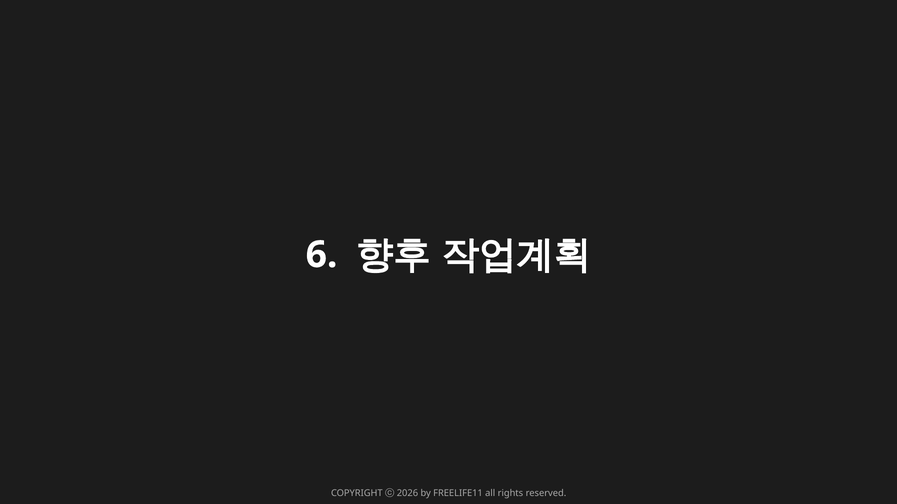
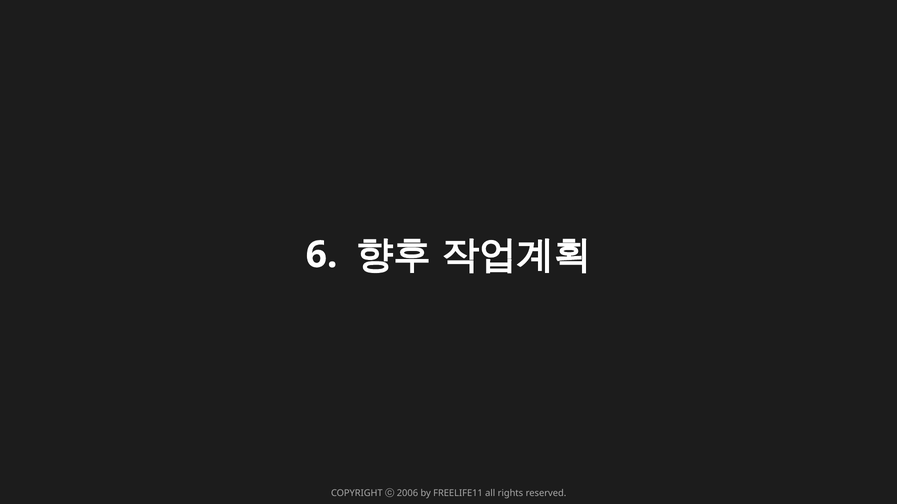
2026: 2026 -> 2006 (407, 494)
